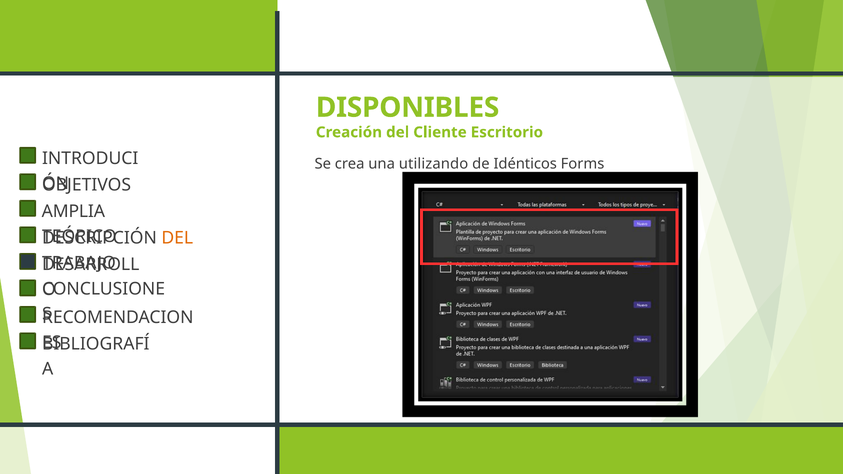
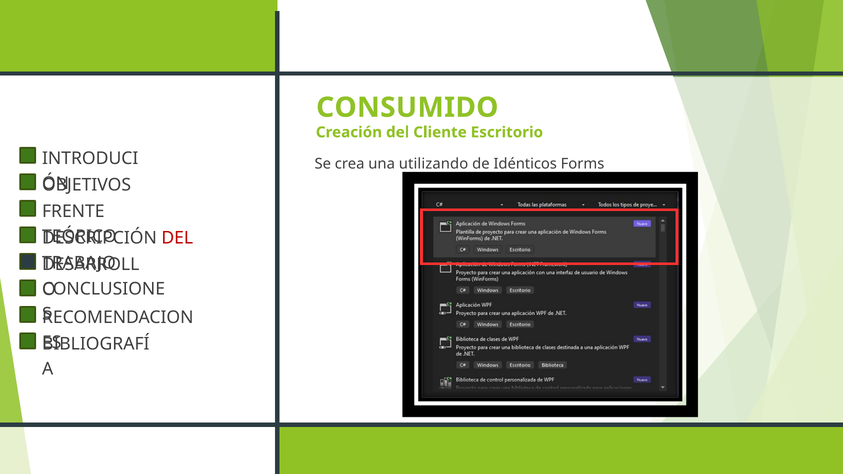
DISPONIBLES: DISPONIBLES -> CONSUMIDO (407, 108)
AMPLIA: AMPLIA -> FRENTE (73, 211)
DEL colour: orange -> red (177, 238)
